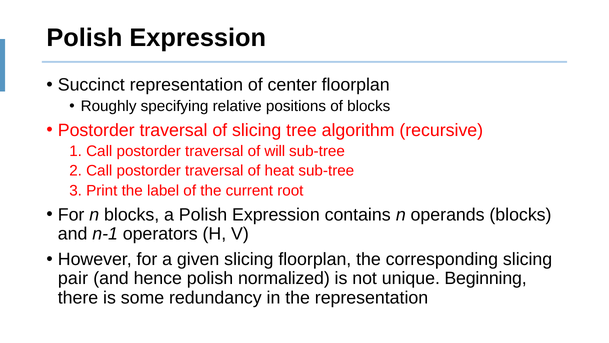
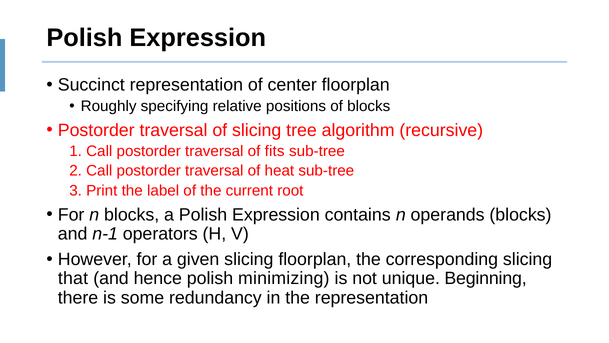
will: will -> fits (275, 151)
pair: pair -> that (73, 278)
normalized: normalized -> minimizing (284, 278)
